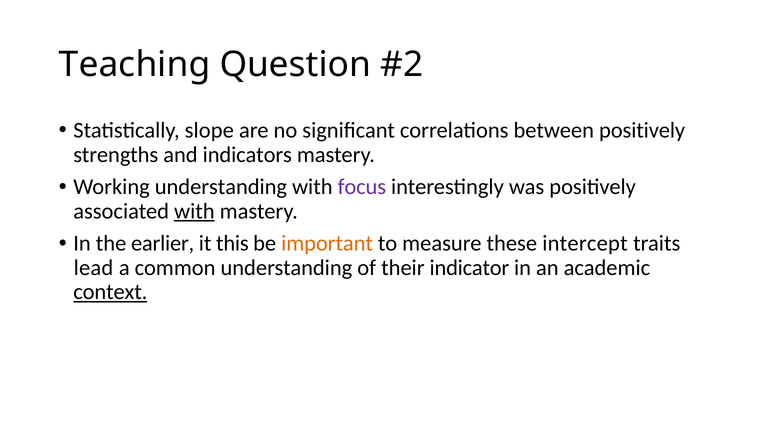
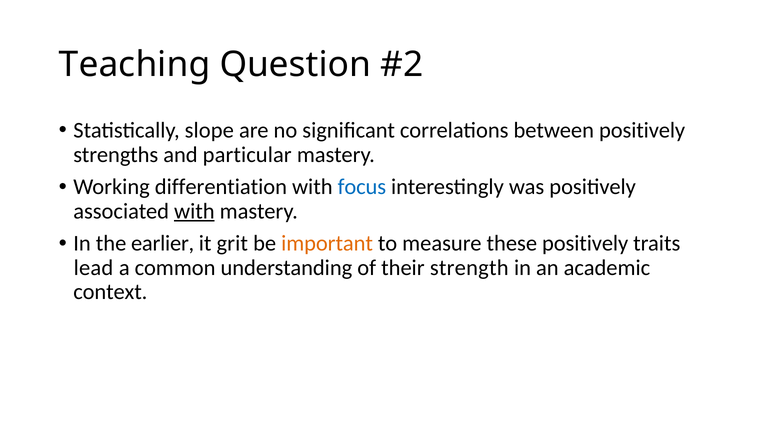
indicators: indicators -> particular (247, 155)
Working understanding: understanding -> differentiation (221, 187)
focus colour: purple -> blue (362, 187)
this: this -> grit (232, 244)
these intercept: intercept -> positively (585, 244)
indicator: indicator -> strength (469, 268)
context underline: present -> none (110, 292)
